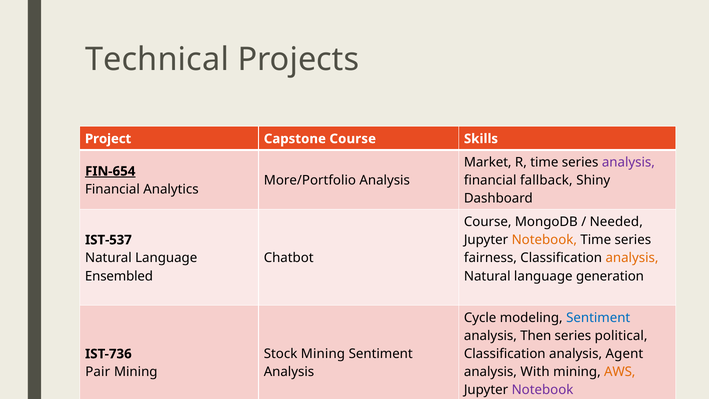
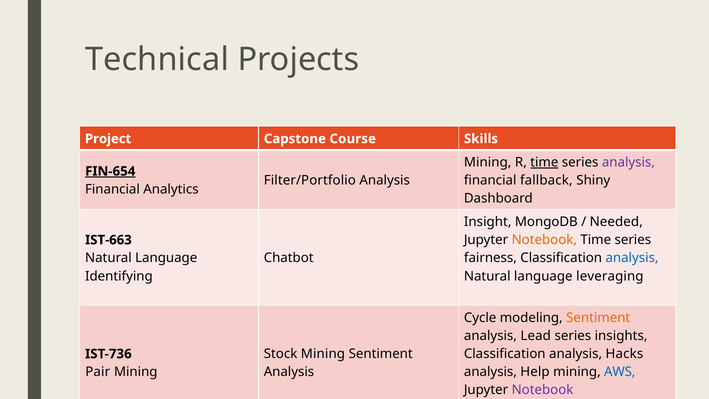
Market: Market -> Mining (488, 162)
time underline: none -> present (544, 162)
More/Portfolio: More/Portfolio -> Filter/Portfolio (310, 180)
Course: Course -> Insight (488, 222)
IST-537: IST-537 -> IST-663 (108, 240)
analysis colour: orange -> blue (632, 258)
Ensembled: Ensembled -> Identifying (119, 276)
generation: generation -> leveraging (610, 276)
Sentiment colour: blue -> orange (598, 318)
Then: Then -> Lead (536, 336)
political: political -> insights (621, 336)
Agent: Agent -> Hacks (624, 354)
With: With -> Help (535, 372)
AWS colour: orange -> blue (620, 372)
